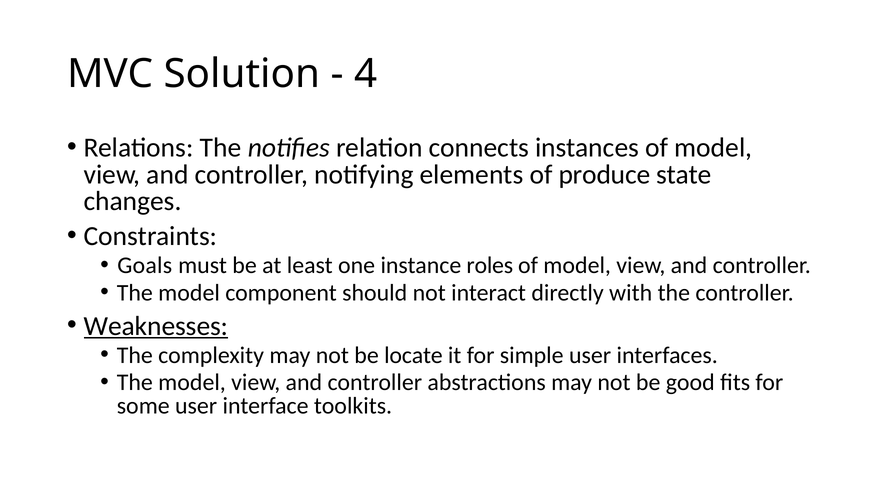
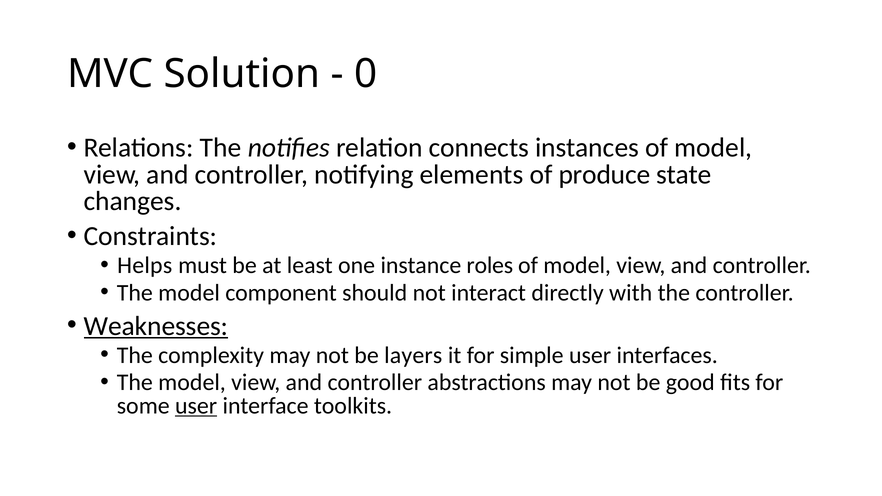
4: 4 -> 0 (366, 74)
Goals: Goals -> Helps (145, 266)
locate: locate -> layers (413, 355)
user underline: none -> present (196, 406)
